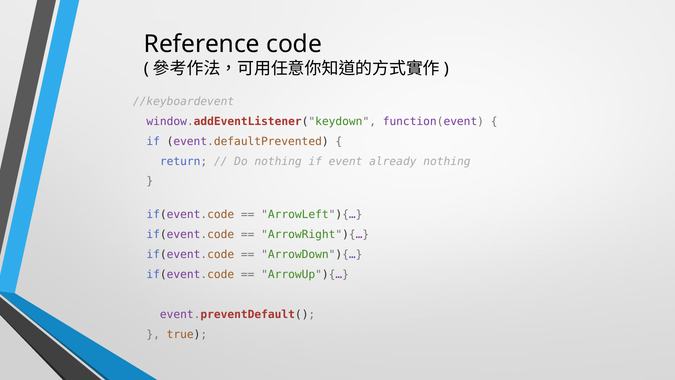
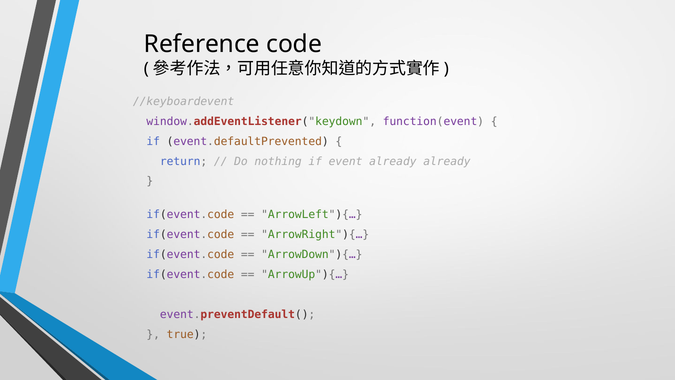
already nothing: nothing -> already (447, 161)
